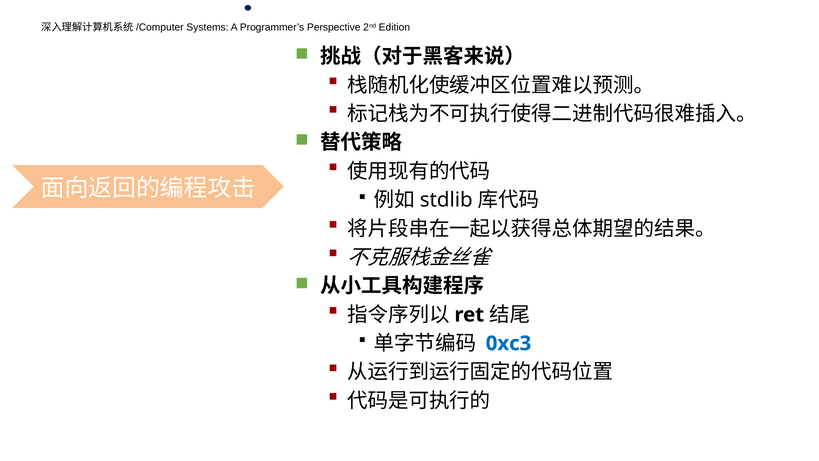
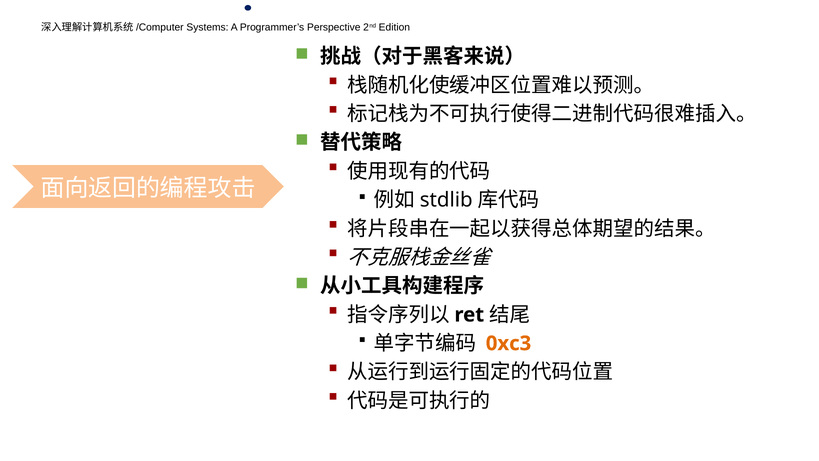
0xc3 colour: blue -> orange (509, 343)
